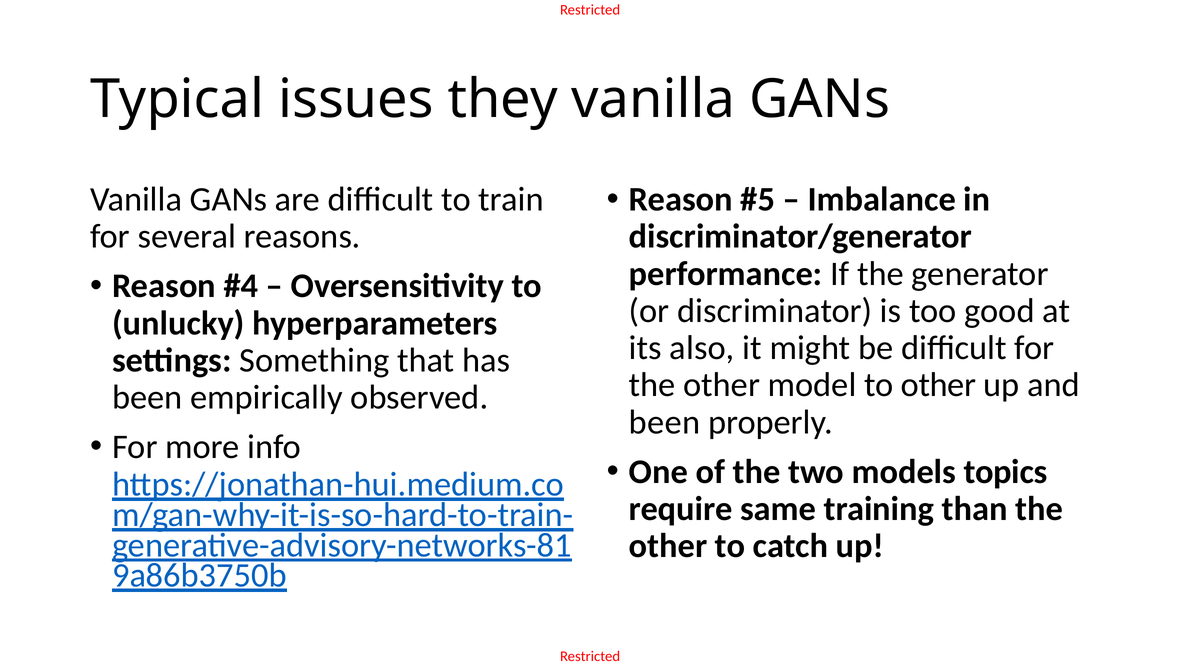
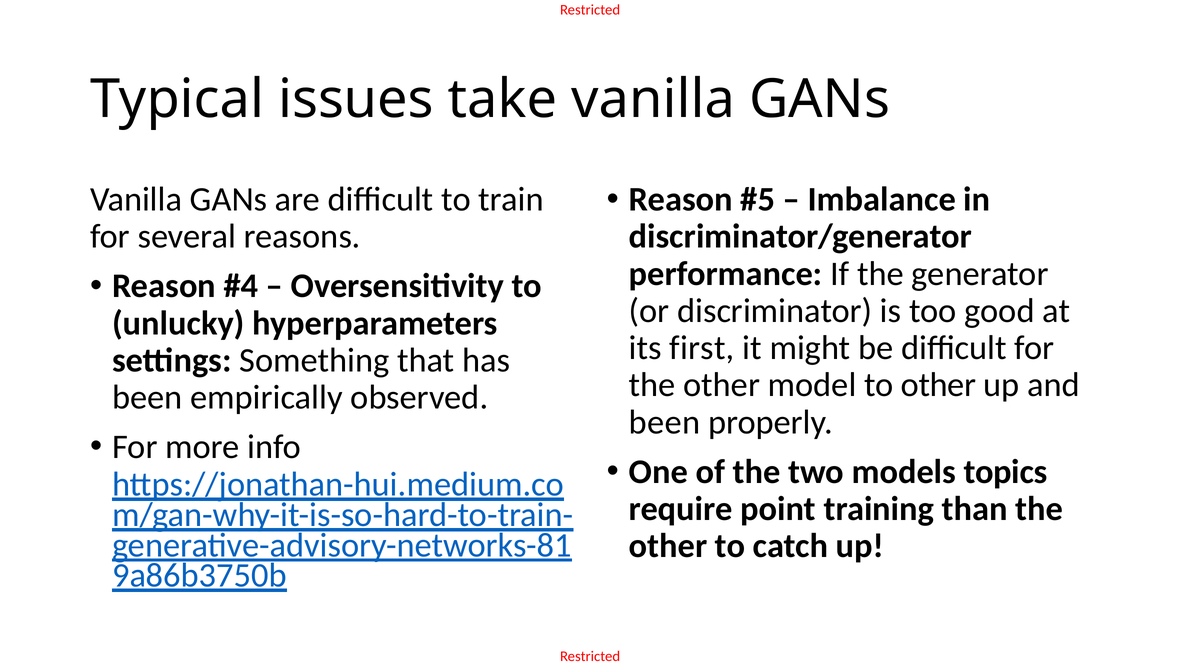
they: they -> take (503, 99)
also: also -> first (702, 348)
same: same -> point (778, 509)
